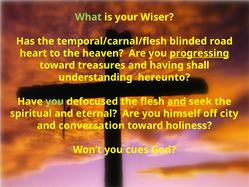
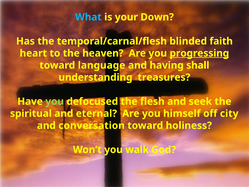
What colour: light green -> light blue (88, 17)
Wiser: Wiser -> Down (157, 17)
road: road -> faith (221, 41)
treasures: treasures -> language (102, 65)
hereunto: hereunto -> treasures (164, 77)
and underline: present -> none (177, 101)
cues: cues -> walk (137, 149)
